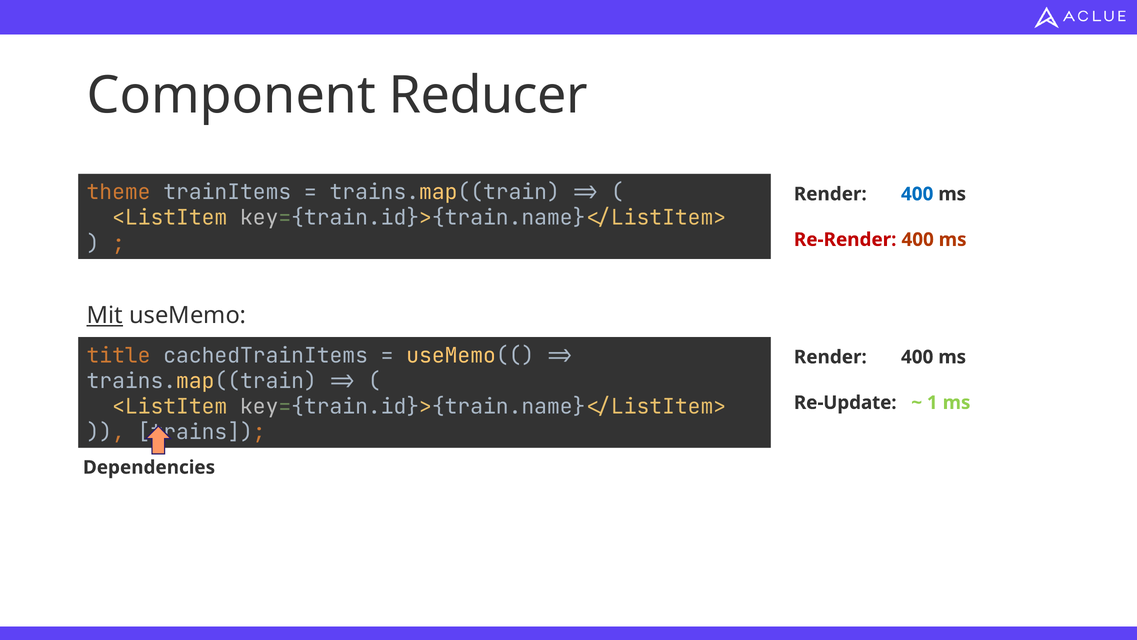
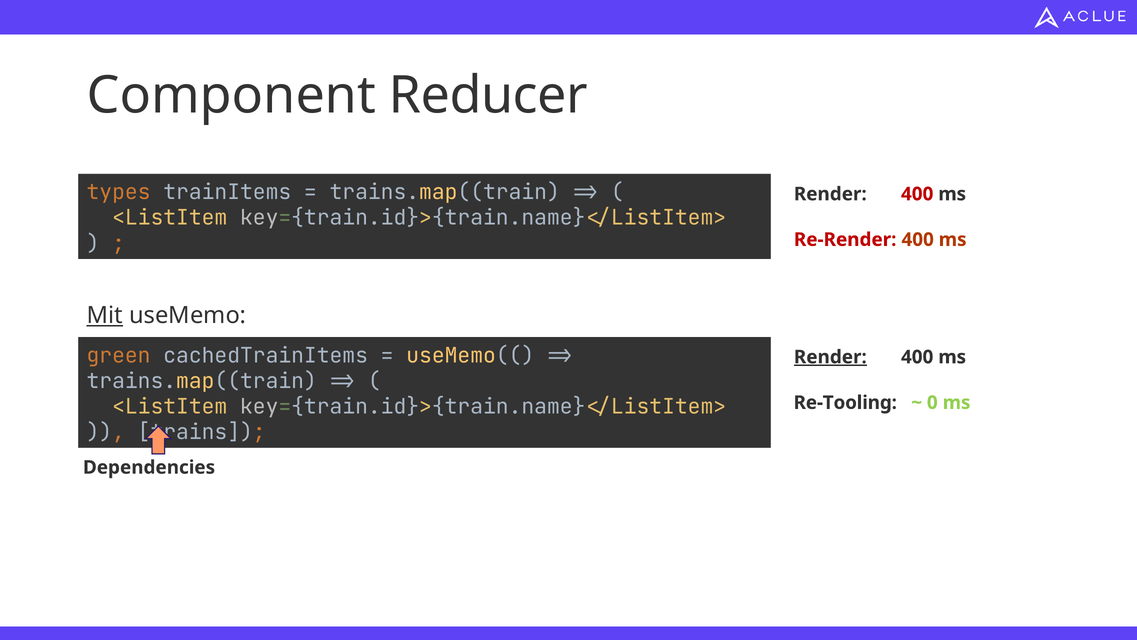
theme: theme -> types (119, 192)
400 colour: blue -> red (917, 194)
title: title -> green (119, 355)
Render underline: none -> present (830, 357)
Re-Update: Re-Update -> Re-Tooling (845, 402)
1: 1 -> 0 (932, 402)
